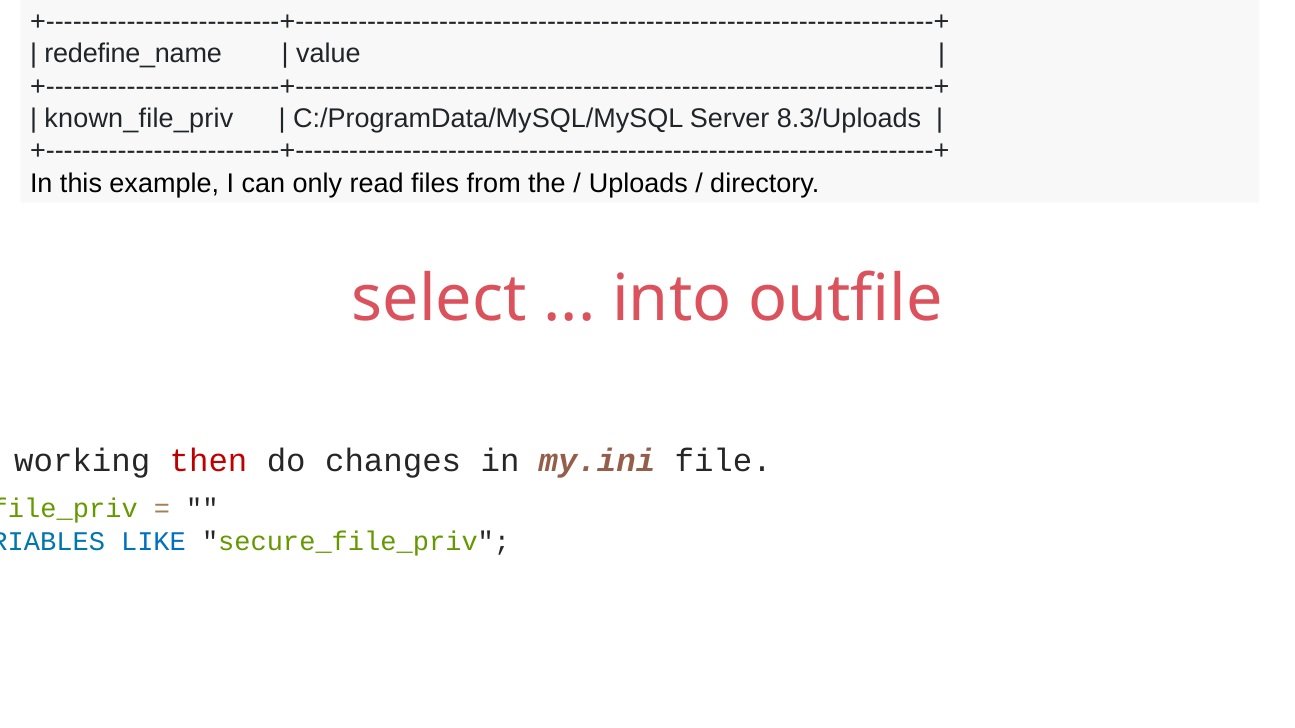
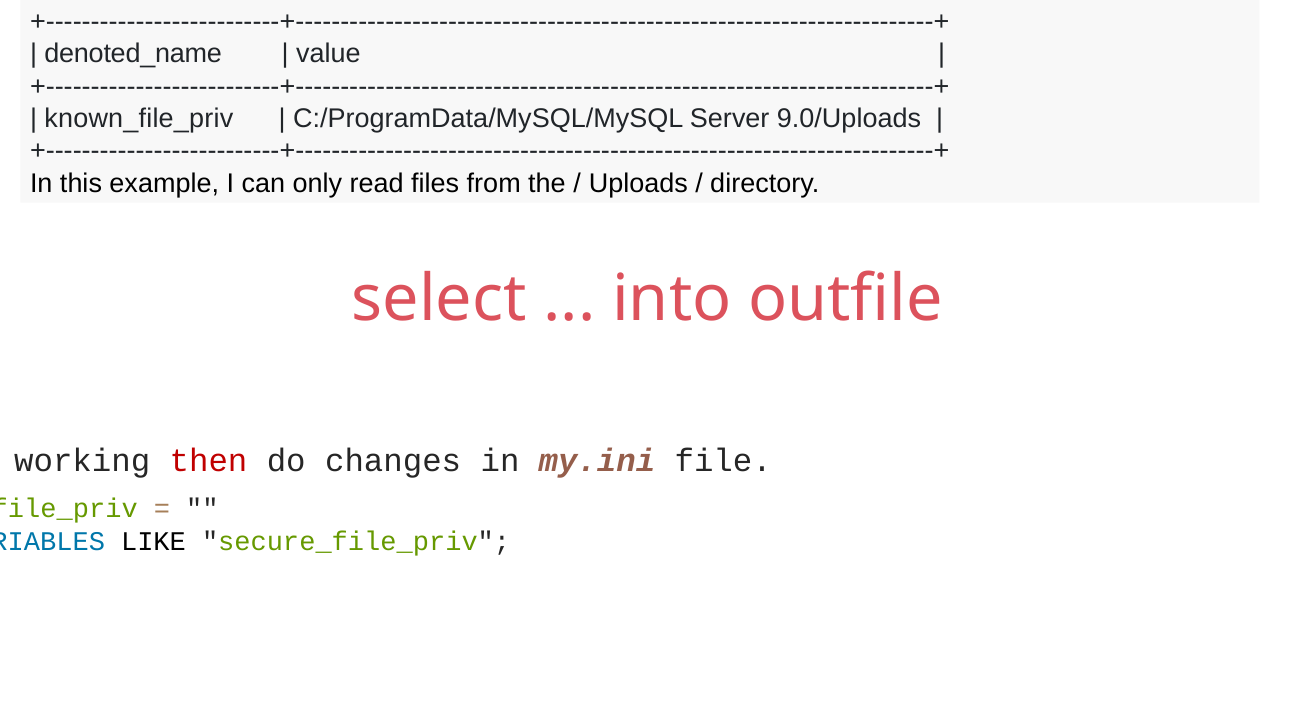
redefine_name: redefine_name -> denoted_name (133, 54)
8.3/Uploads: 8.3/Uploads -> 9.0/Uploads (849, 119)
LIKE colour: blue -> black (153, 542)
